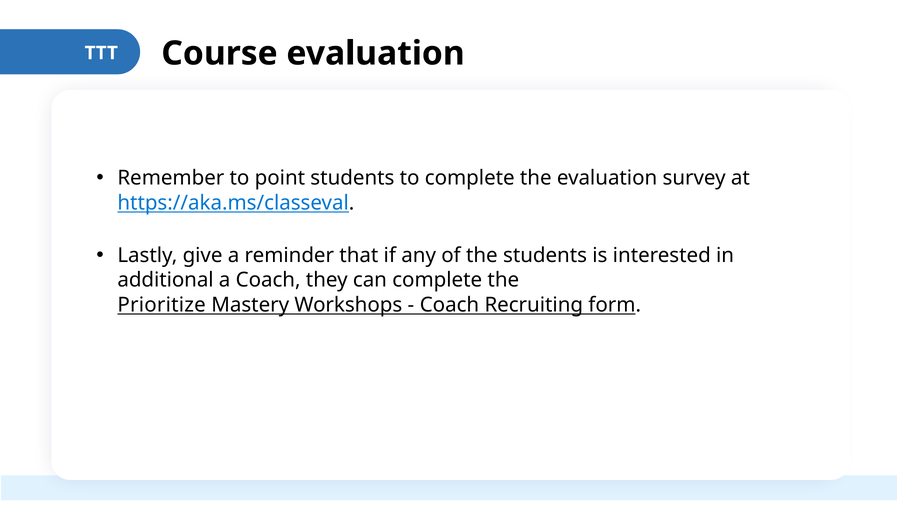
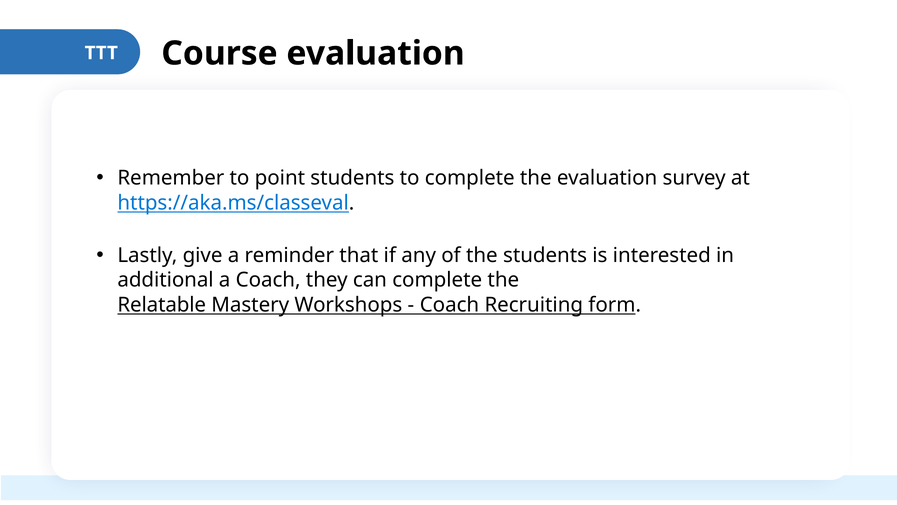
Prioritize: Prioritize -> Relatable (162, 305)
